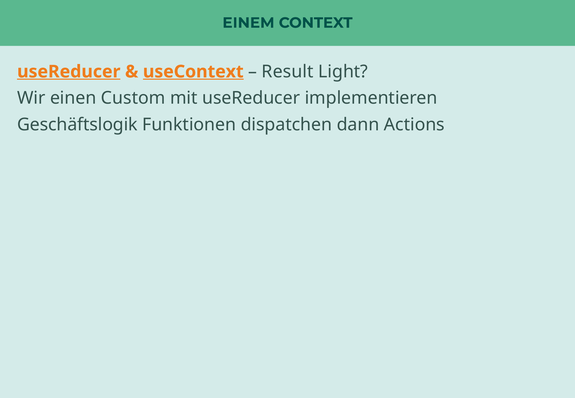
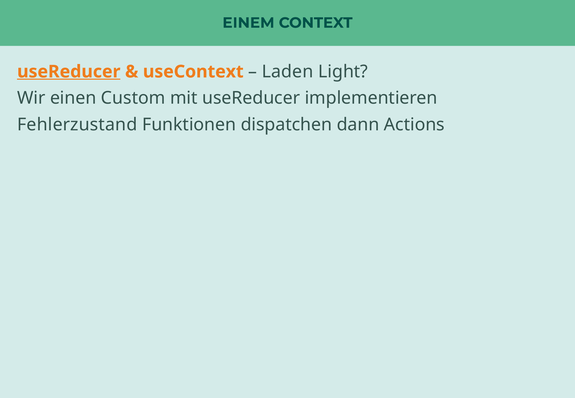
useContext underline: present -> none (193, 72)
Result: Result -> Laden (288, 72)
Geschäftslogik: Geschäftslogik -> Fehlerzustand (77, 125)
